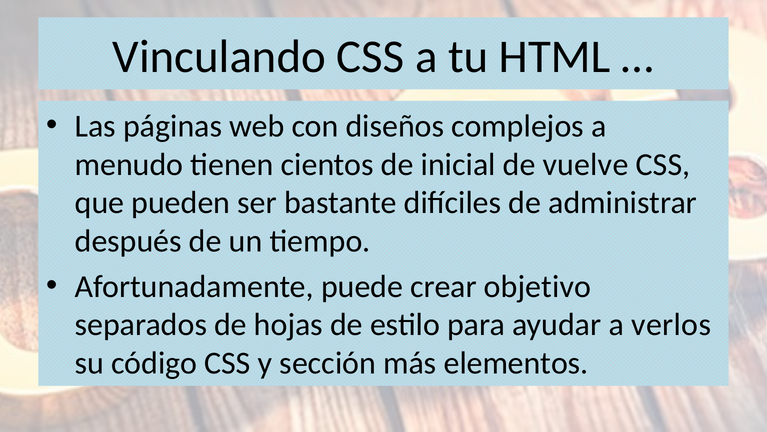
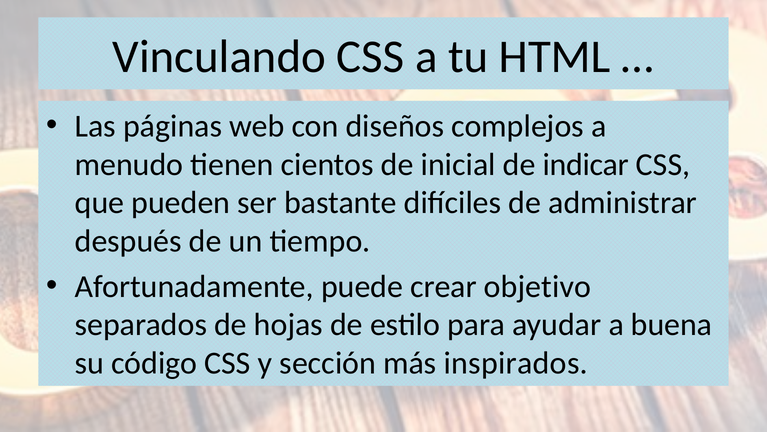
vuelve: vuelve -> indicar (586, 164)
verlos: verlos -> buena (672, 324)
elementos: elementos -> inspirados (516, 363)
